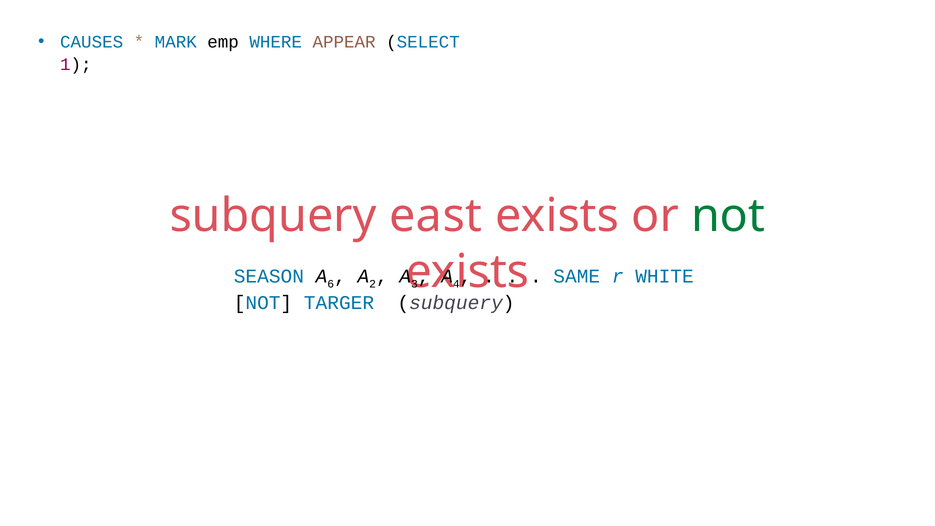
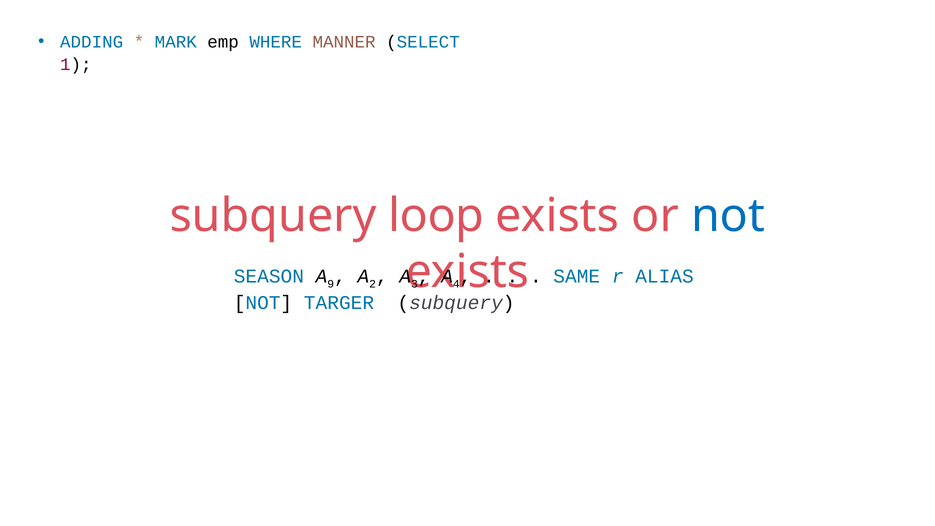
CAUSES: CAUSES -> ADDING (92, 42)
APPEAR: APPEAR -> MANNER (344, 42)
east: east -> loop (436, 216)
not colour: green -> blue (728, 216)
6: 6 -> 9 (331, 284)
WHITE: WHITE -> ALIAS (665, 276)
